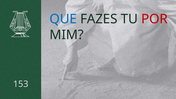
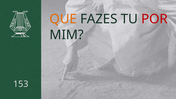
QUE colour: blue -> orange (63, 19)
